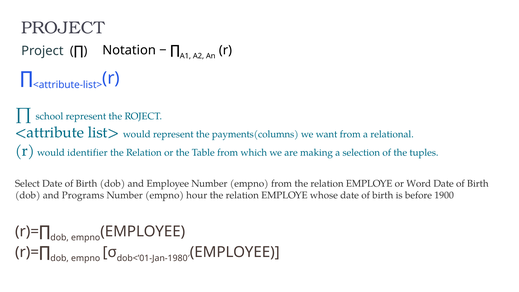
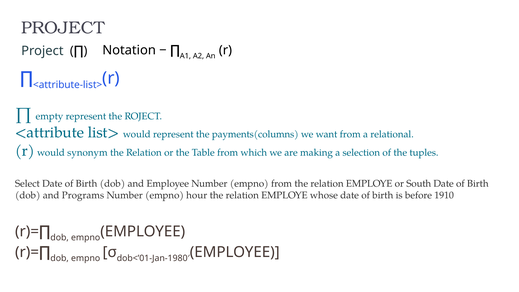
school: school -> empty (49, 116)
identifier: identifier -> synonym (87, 153)
Word: Word -> South (419, 184)
1900: 1900 -> 1910 (444, 195)
